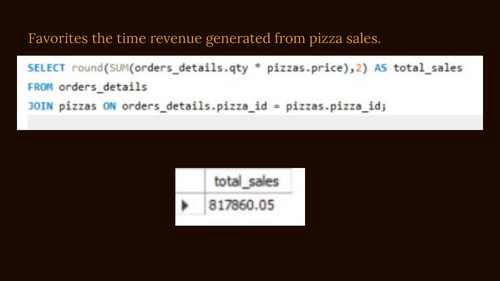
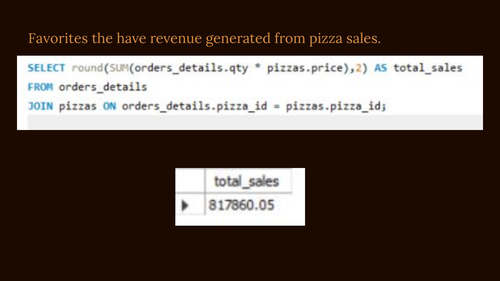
time: time -> have (132, 38)
